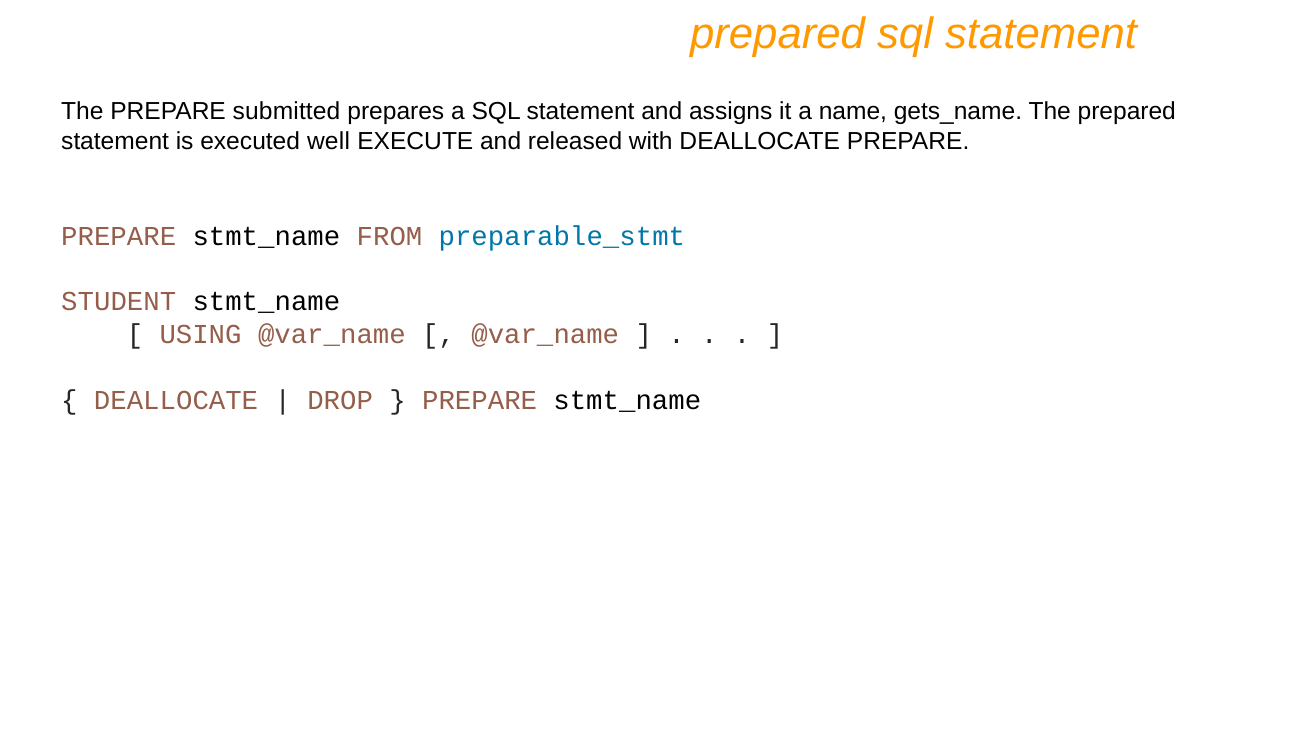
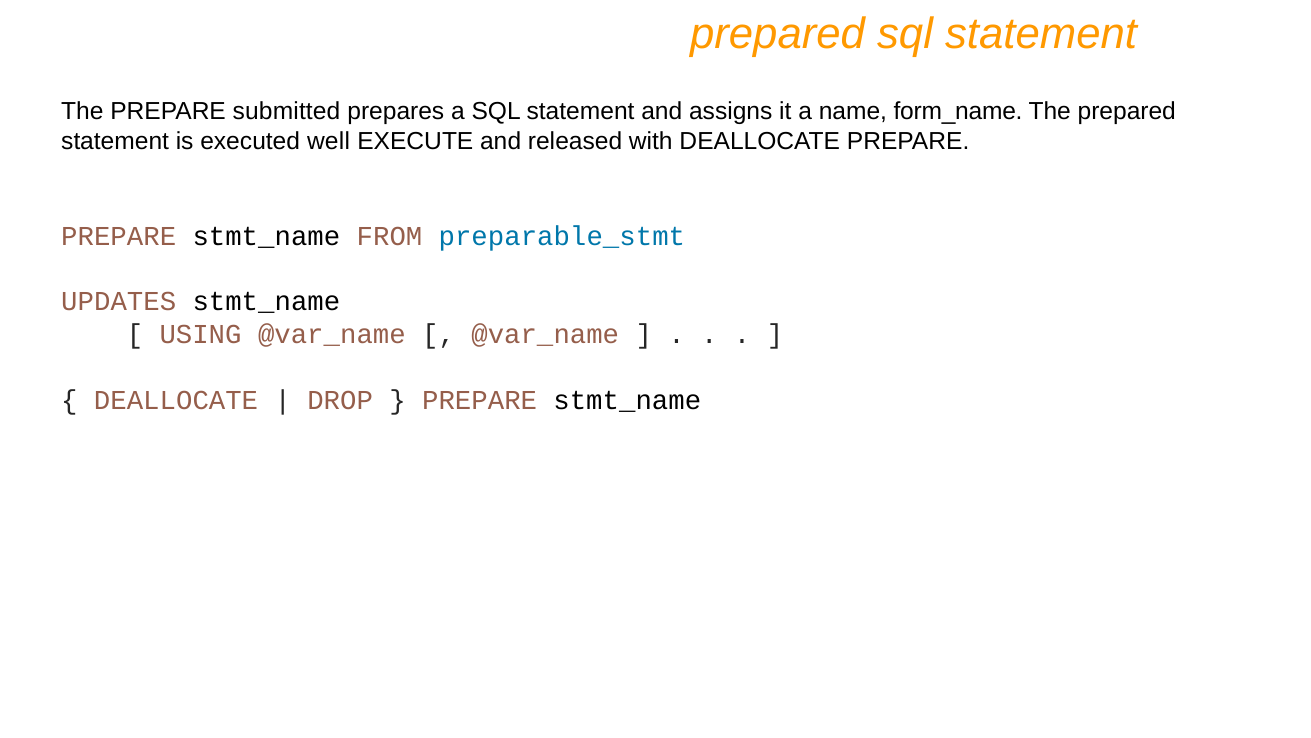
gets_name: gets_name -> form_name (958, 111)
STUDENT: STUDENT -> UPDATES (119, 302)
